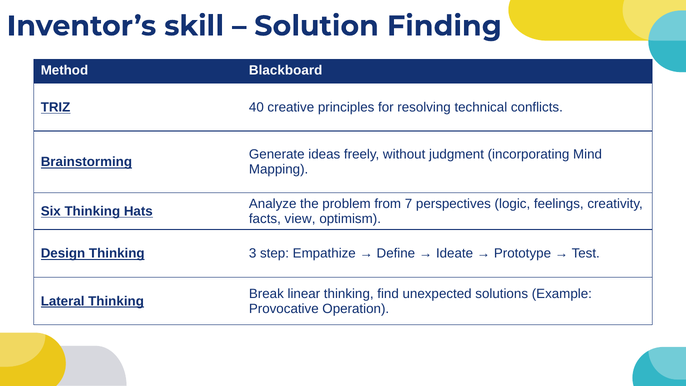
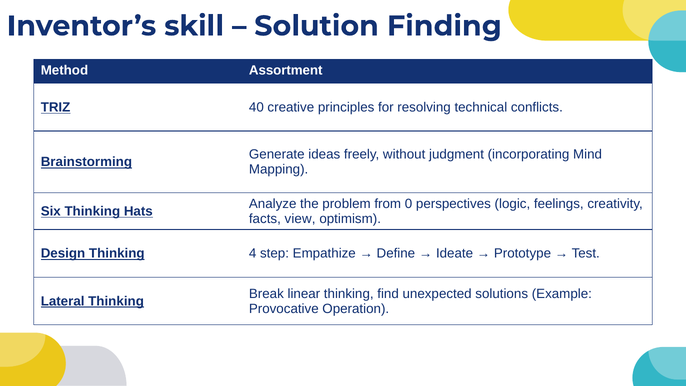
Blackboard: Blackboard -> Assortment (286, 70)
7: 7 -> 0 (409, 204)
3: 3 -> 4 (253, 253)
